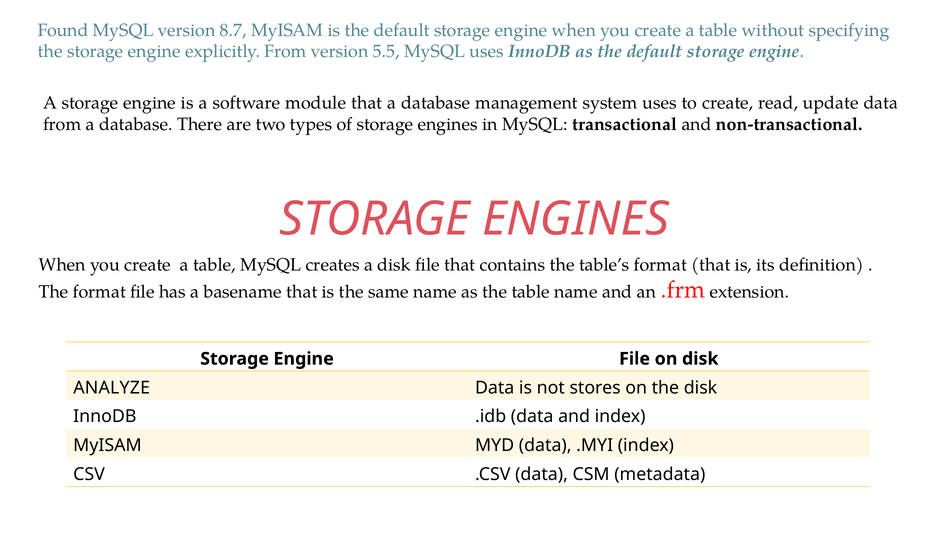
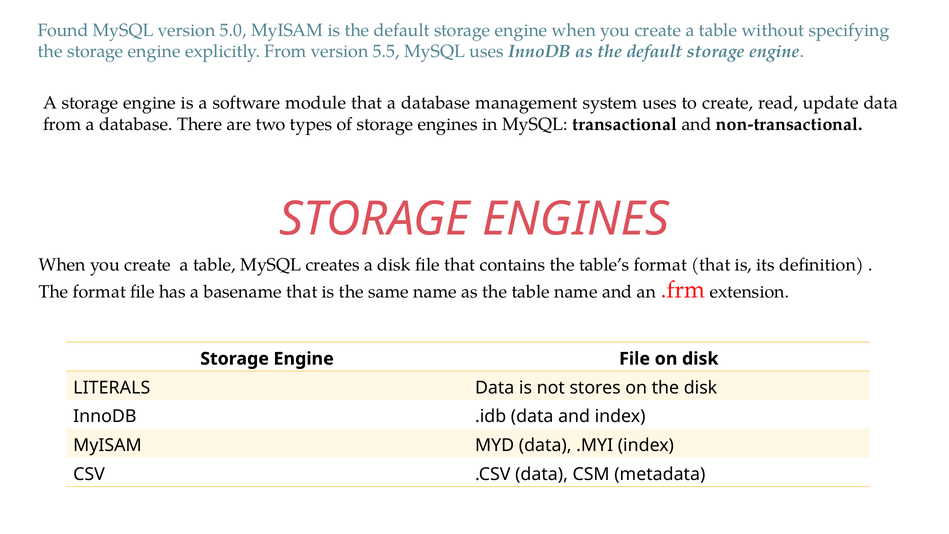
8.7: 8.7 -> 5.0 (233, 30)
ANALYZE: ANALYZE -> LITERALS (112, 388)
